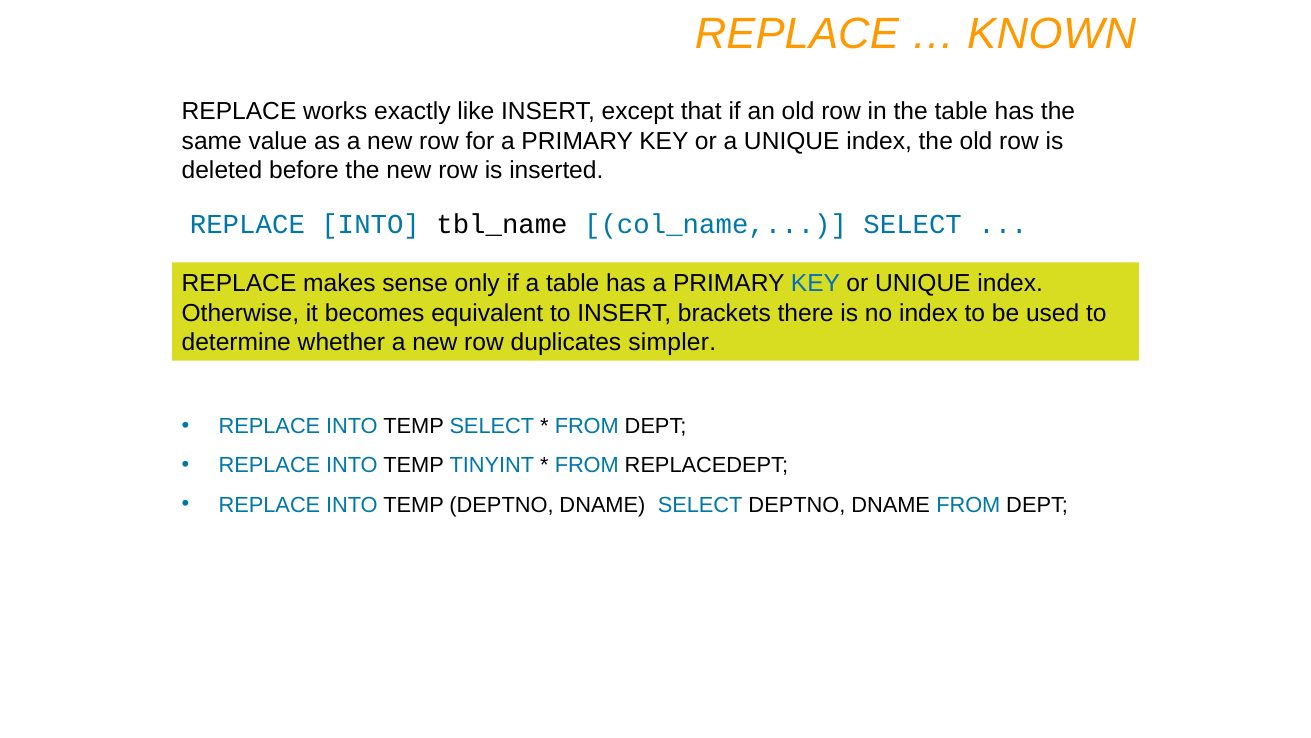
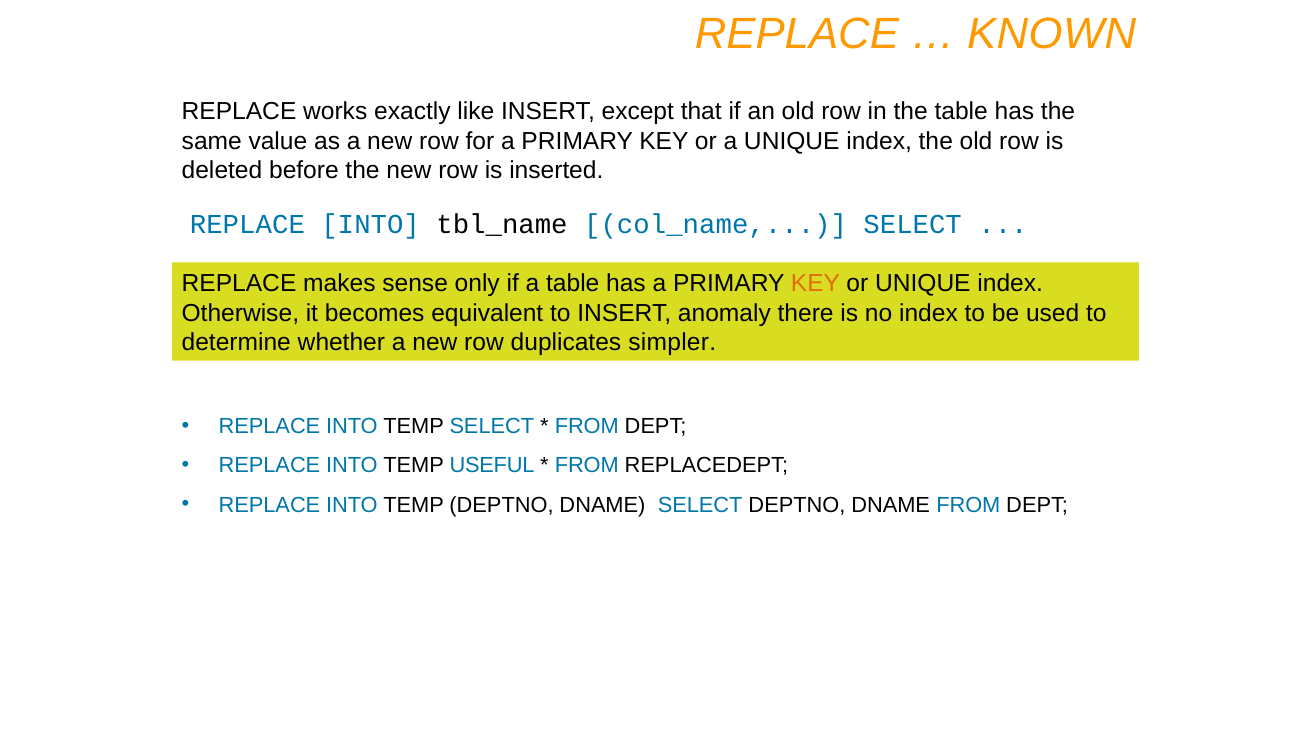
KEY colour: blue -> orange (816, 283)
brackets: brackets -> anomaly (724, 313)
TINYINT: TINYINT -> USEFUL (492, 465)
